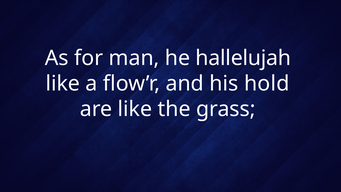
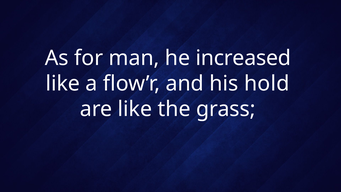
hallelujah: hallelujah -> increased (243, 58)
